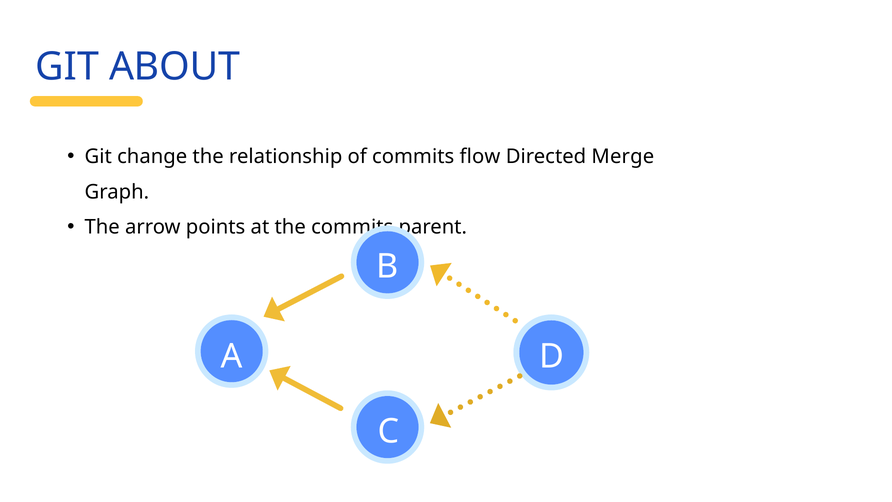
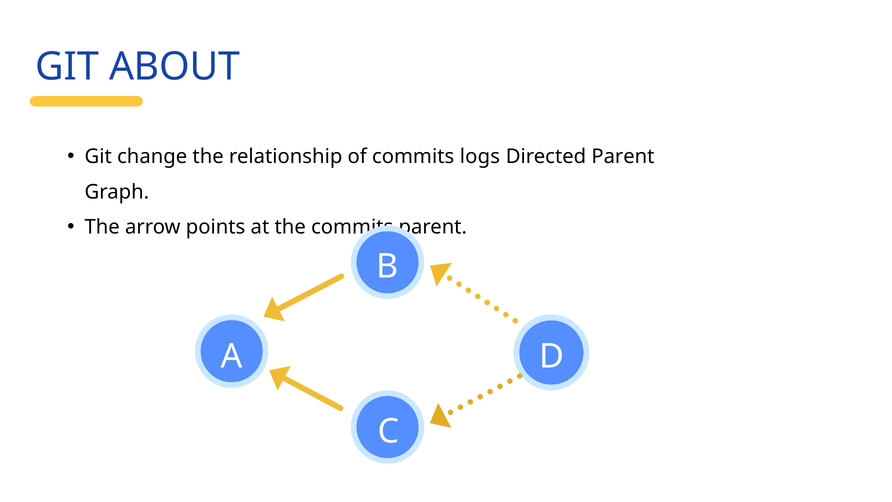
flow: flow -> logs (480, 157)
Directed Merge: Merge -> Parent (623, 157)
